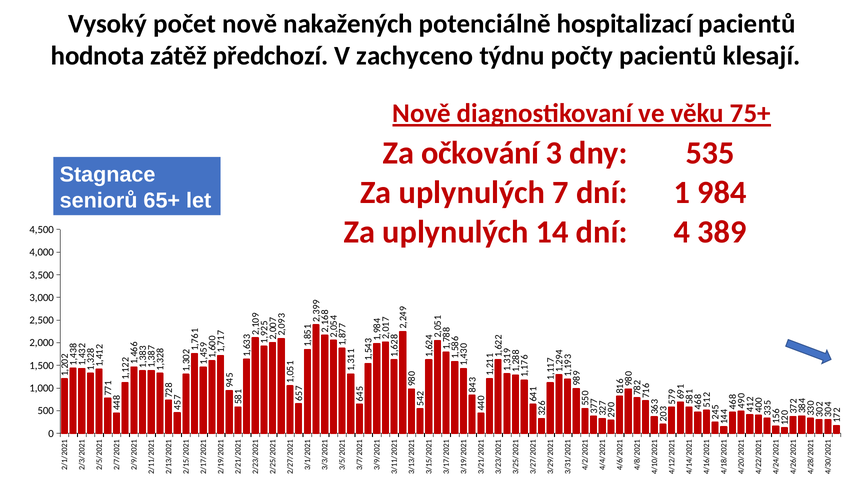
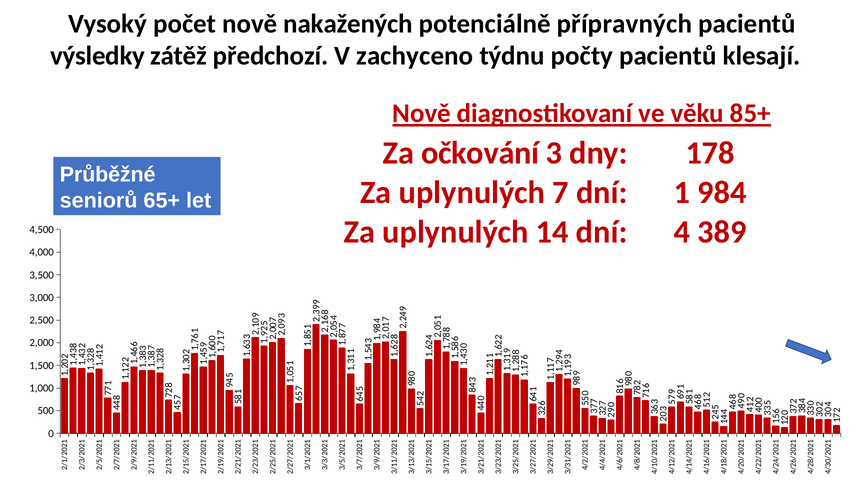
hospitalizací: hospitalizací -> přípravných (624, 24)
hodnota: hodnota -> výsledky (98, 56)
75+: 75+ -> 85+ (750, 113)
535: 535 -> 178 (710, 153)
Stagnace: Stagnace -> Průběžné (108, 174)
